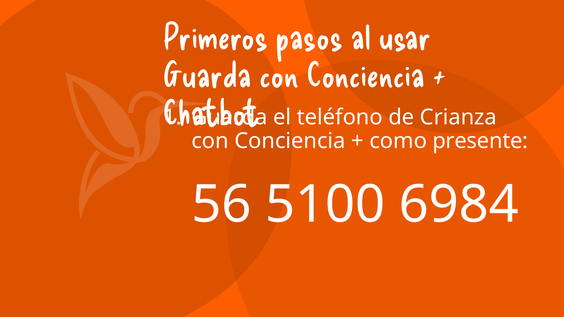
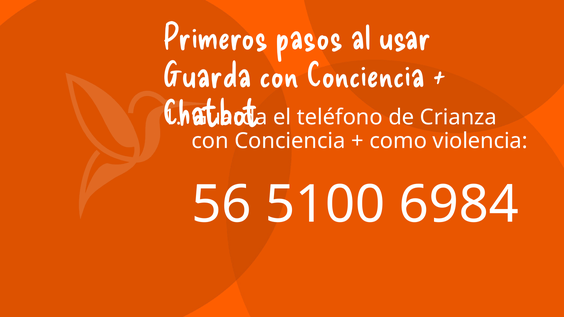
presente: presente -> violencia (480, 141)
